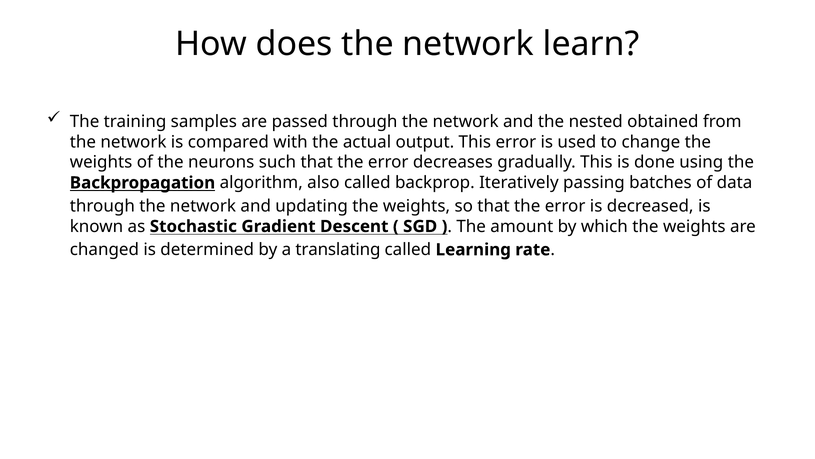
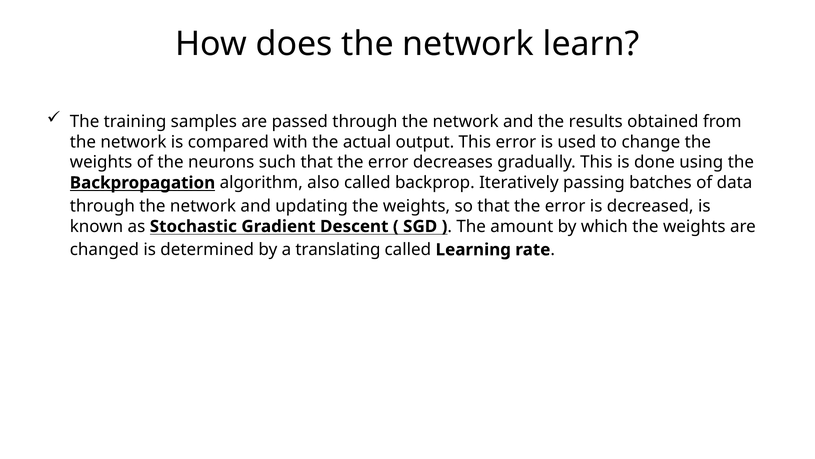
nested: nested -> results (596, 121)
